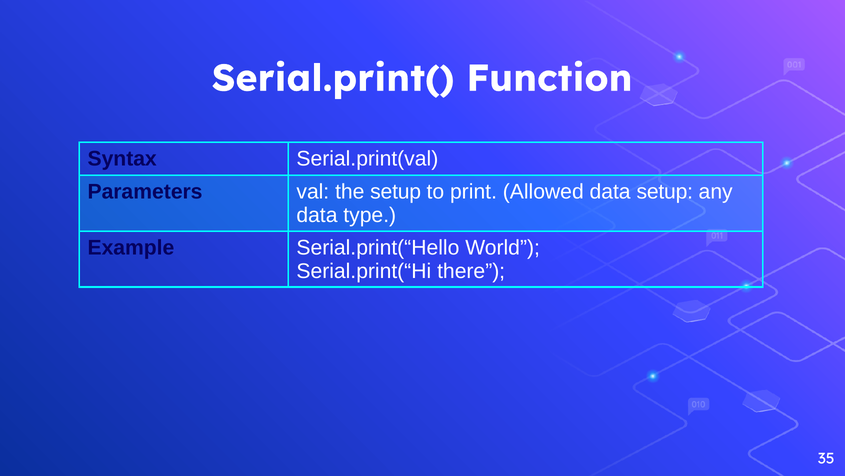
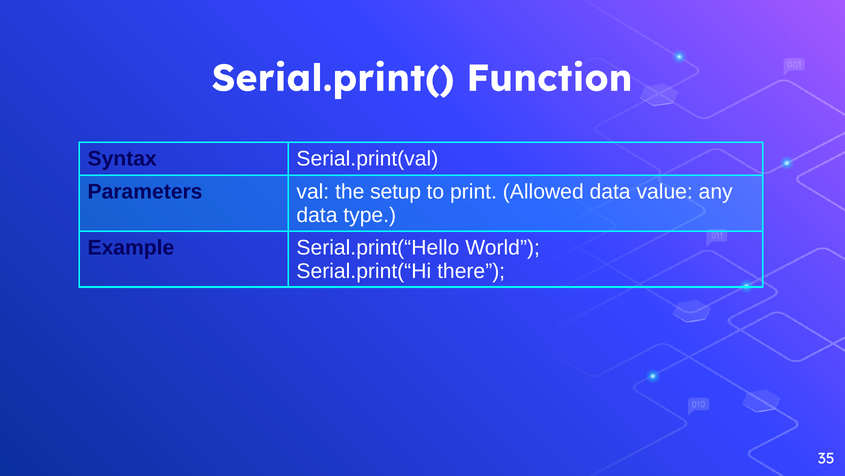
data setup: setup -> value (665, 191)
